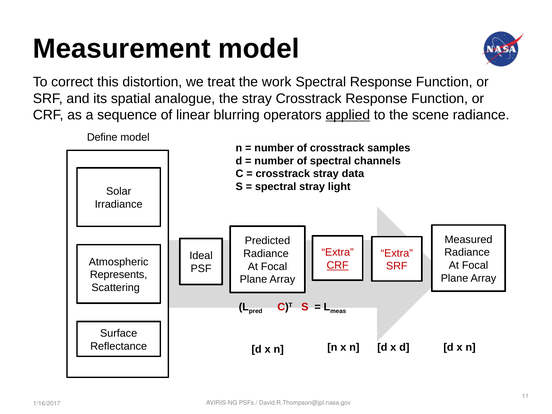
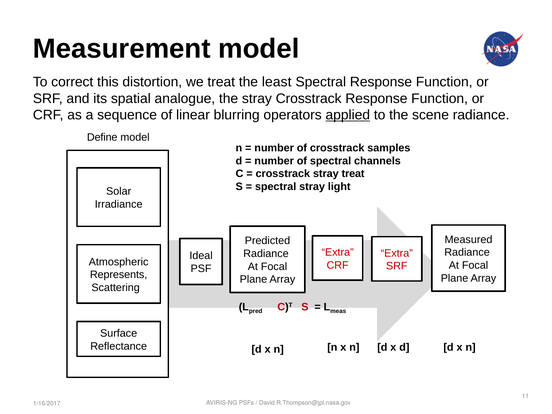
work: work -> least (277, 82)
stray data: data -> treat (353, 174)
CRF underline: present -> none (338, 265)
